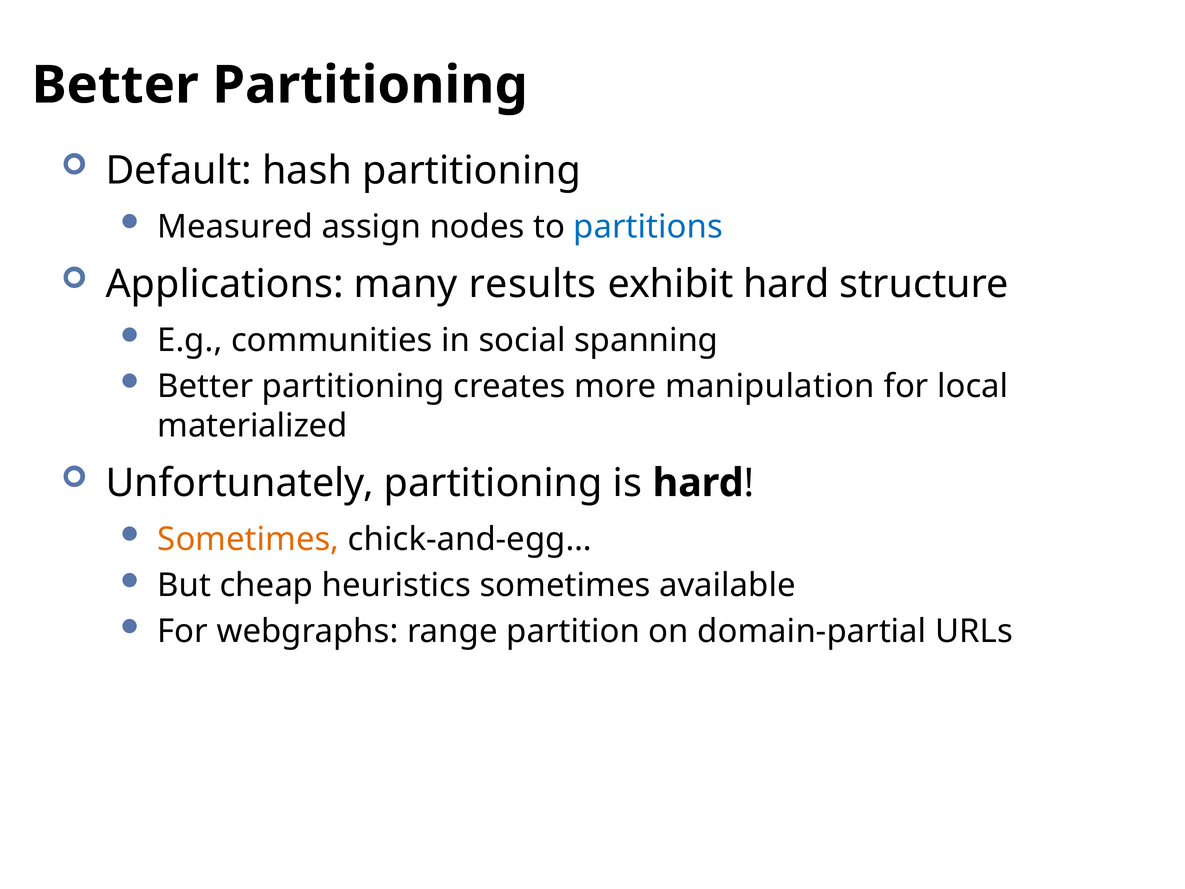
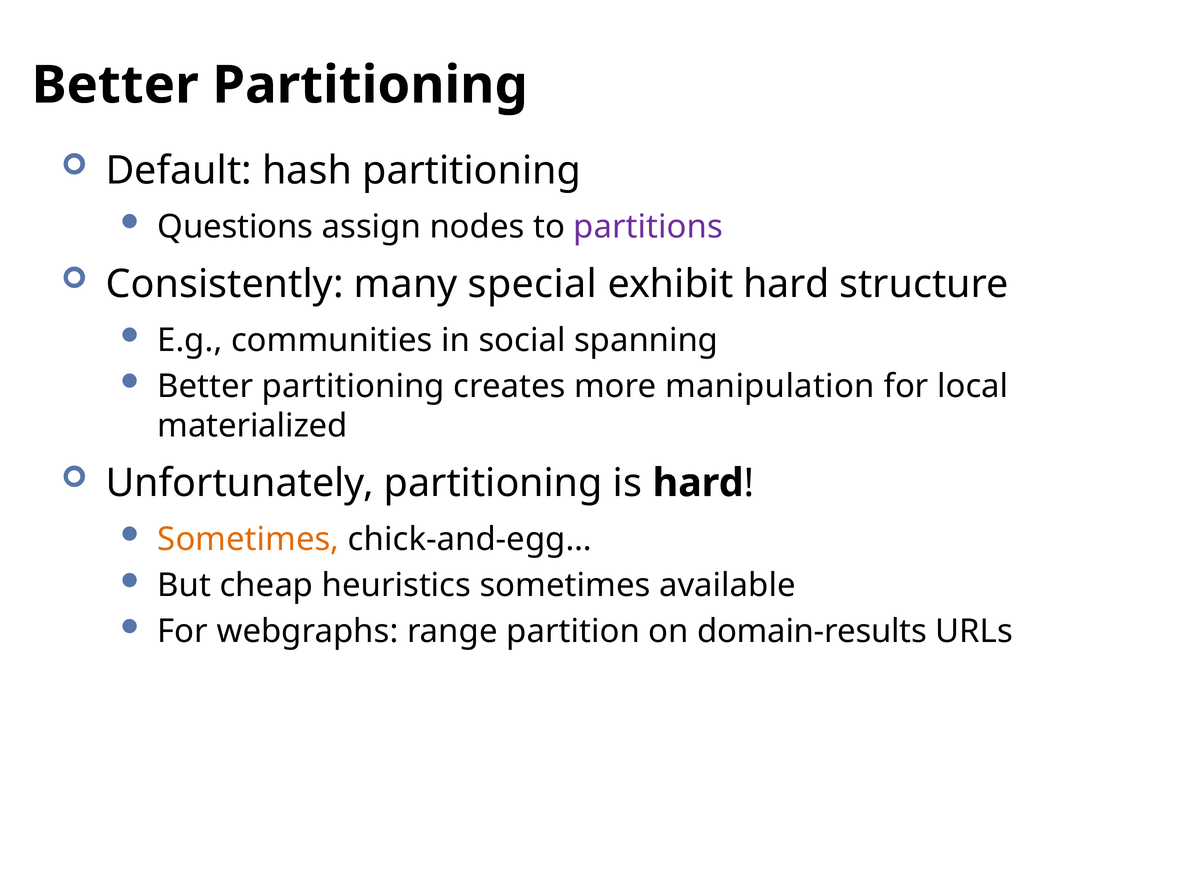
Measured: Measured -> Questions (235, 227)
partitions colour: blue -> purple (648, 227)
Applications: Applications -> Consistently (225, 284)
results: results -> special (532, 284)
domain-partial: domain-partial -> domain-results (812, 631)
